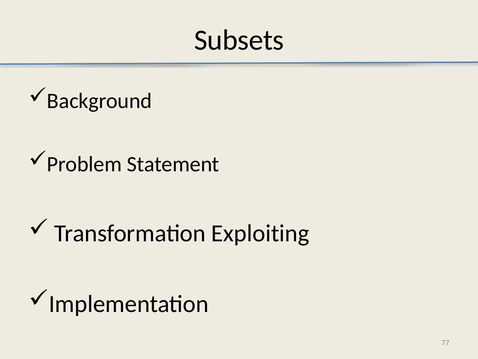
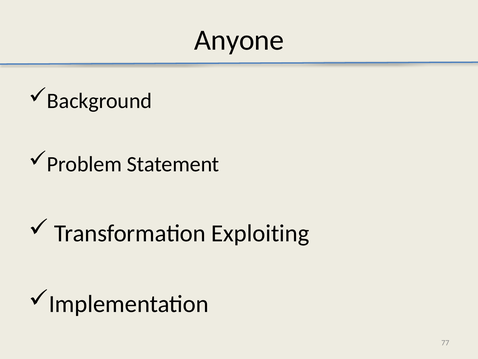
Subsets: Subsets -> Anyone (239, 40)
